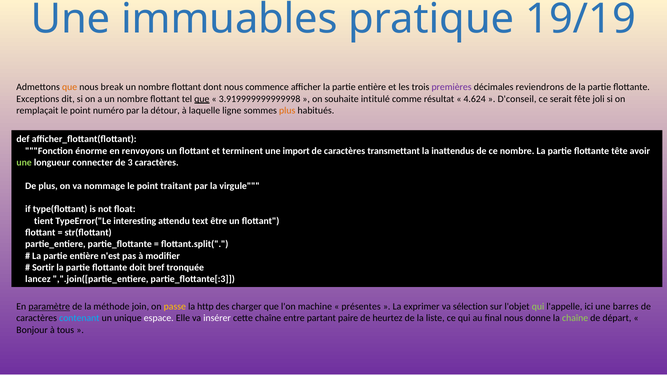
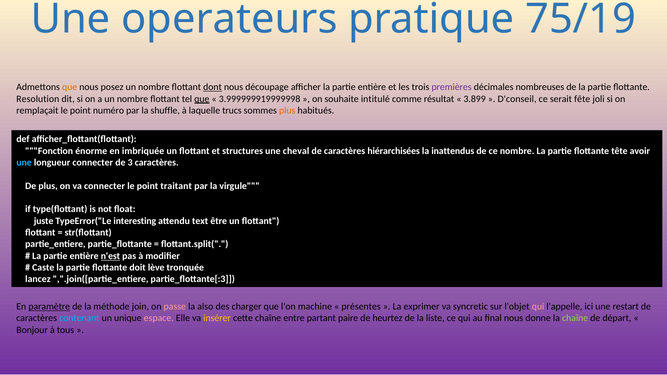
immuables: immuables -> operateurs (229, 19)
19/19: 19/19 -> 75/19 (581, 19)
break: break -> posez (112, 87)
dont underline: none -> present (212, 87)
commence: commence -> découpage (267, 87)
reviendrons: reviendrons -> nombreuses (540, 87)
Exceptions: Exceptions -> Resolution (38, 99)
3.919999999999998: 3.919999999999998 -> 3.999999919999998 (260, 99)
4.624: 4.624 -> 3.899 (475, 99)
détour: détour -> shuffle (165, 111)
ligne: ligne -> trucs (232, 111)
renvoyons: renvoyons -> imbriquée (143, 151)
terminent: terminent -> structures (243, 151)
import: import -> cheval (296, 151)
transmettant: transmettant -> hiérarchisées (394, 151)
une colour: light green -> light blue (24, 163)
va nommage: nommage -> connecter (105, 186)
tient: tient -> juste (44, 221)
n'est underline: none -> present (110, 256)
Sortir: Sortir -> Caste (43, 268)
bref: bref -> lève (156, 268)
passe colour: yellow -> pink (175, 307)
http: http -> also (205, 307)
sélection: sélection -> syncretic (470, 307)
qui colour: light green -> pink (538, 307)
barres: barres -> restart (626, 307)
espace colour: white -> pink (159, 318)
insérer colour: white -> yellow (217, 318)
